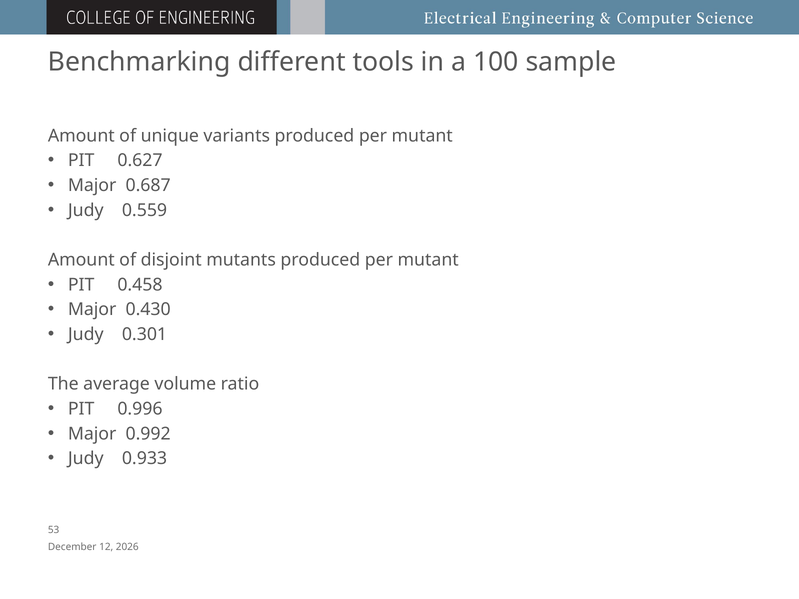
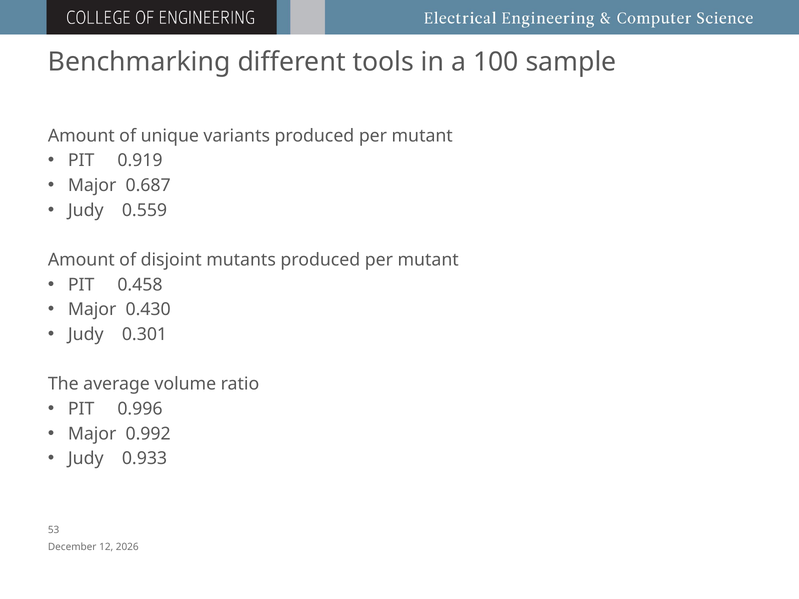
0.627: 0.627 -> 0.919 (140, 161)
